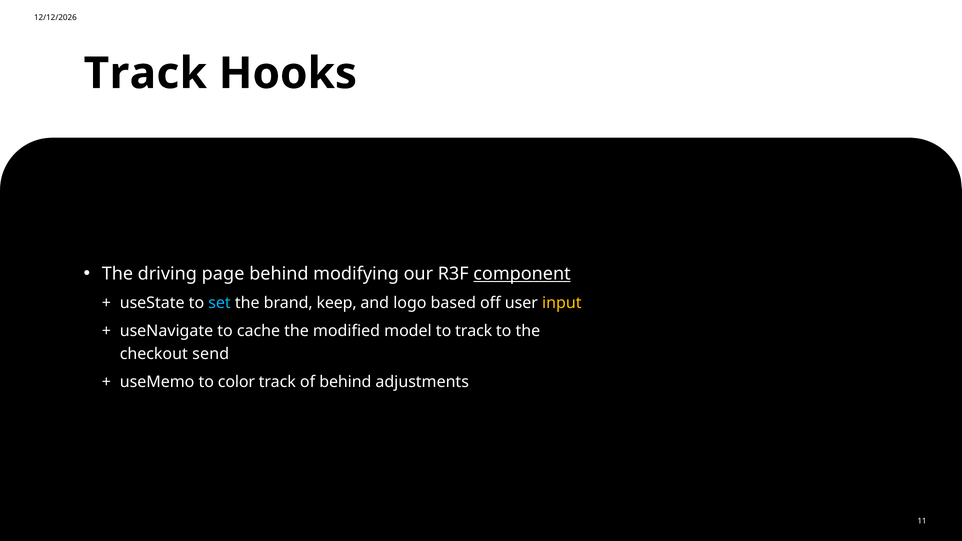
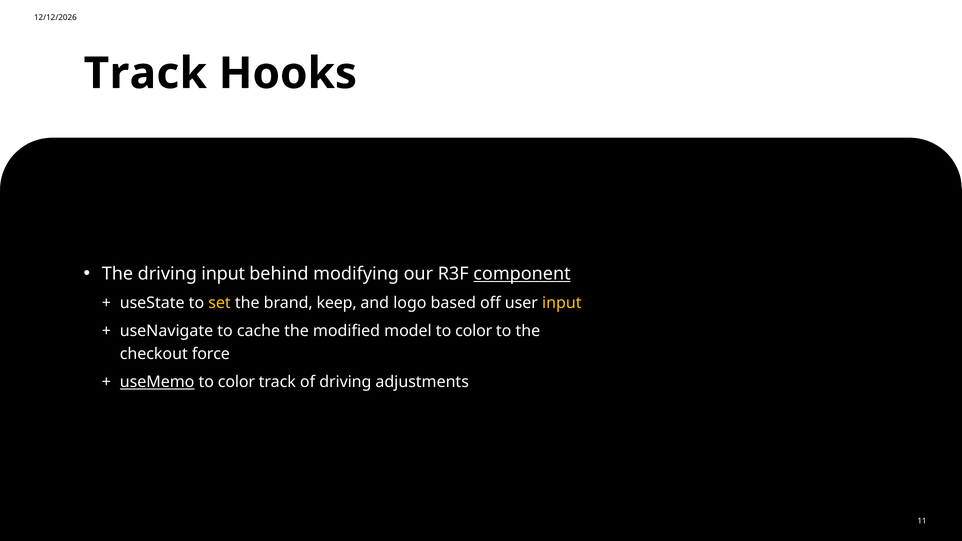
driving page: page -> input (223, 274)
set colour: light blue -> yellow (220, 303)
model to track: track -> color (474, 331)
send: send -> force (211, 354)
useMemo underline: none -> present (157, 382)
of behind: behind -> driving (345, 382)
